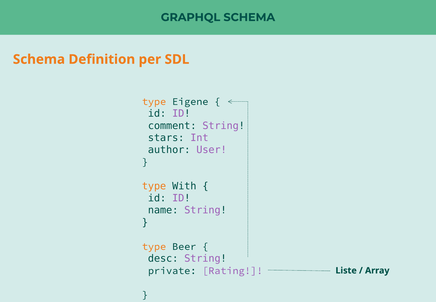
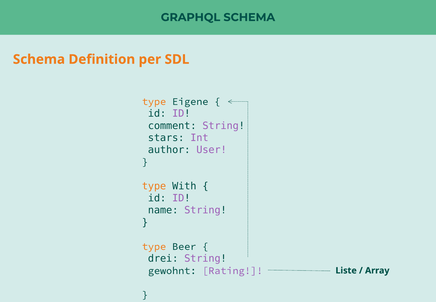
desc: desc -> drei (163, 258)
private: private -> gewohnt (172, 271)
